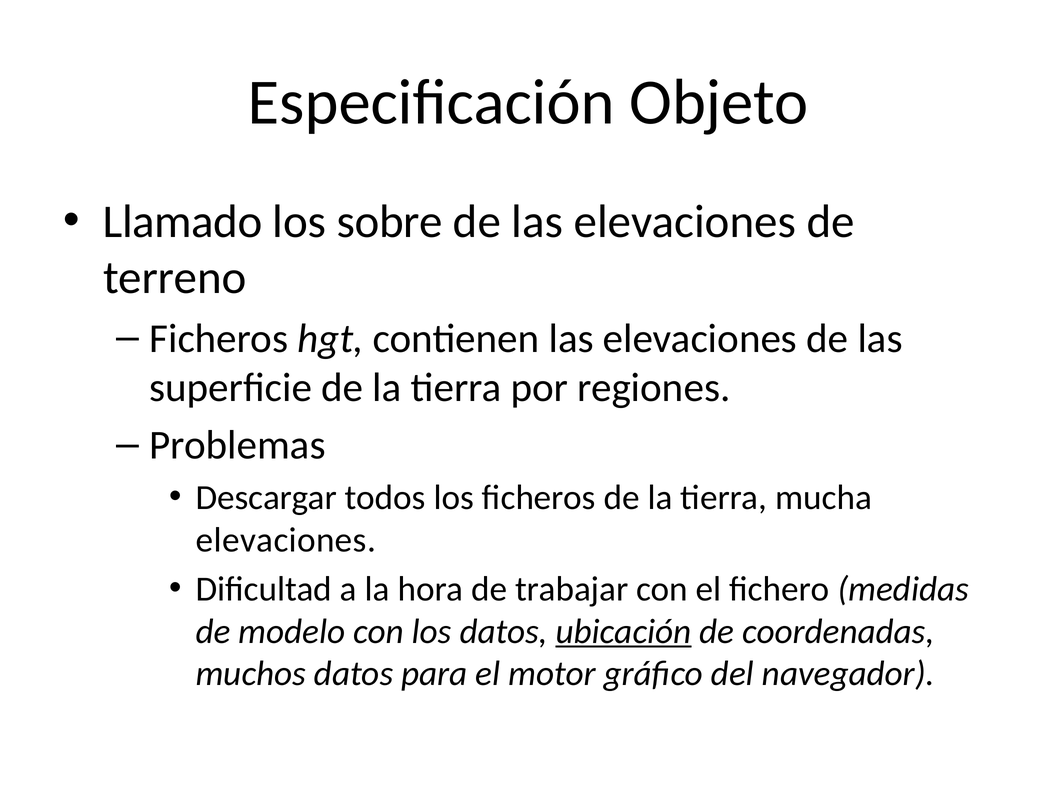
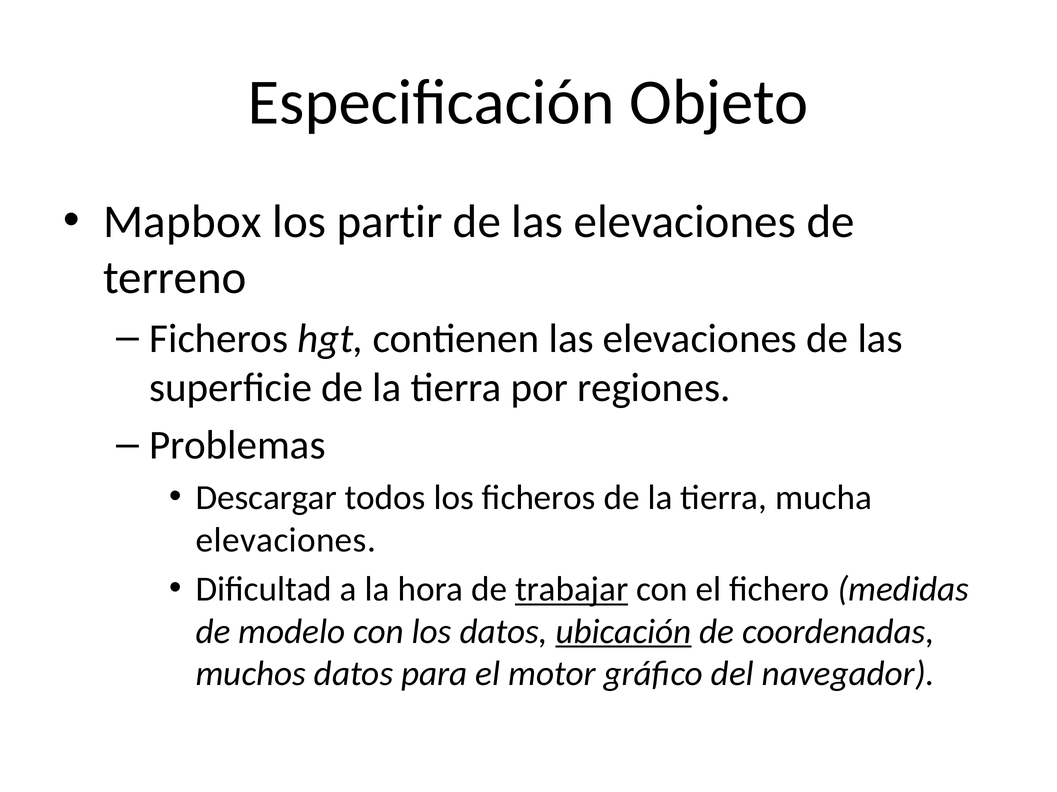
Llamado: Llamado -> Mapbox (182, 222)
sobre: sobre -> partir (390, 222)
trabajar underline: none -> present (572, 590)
